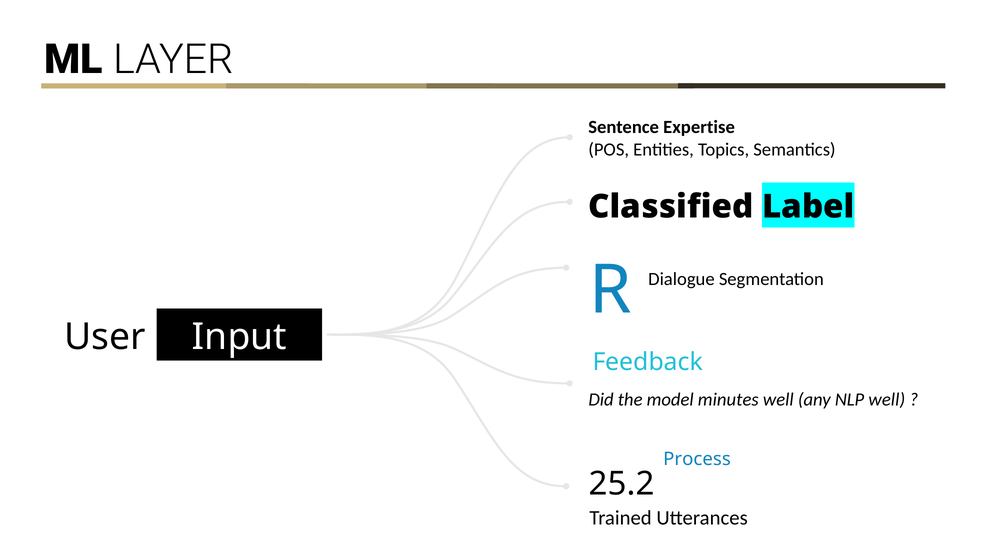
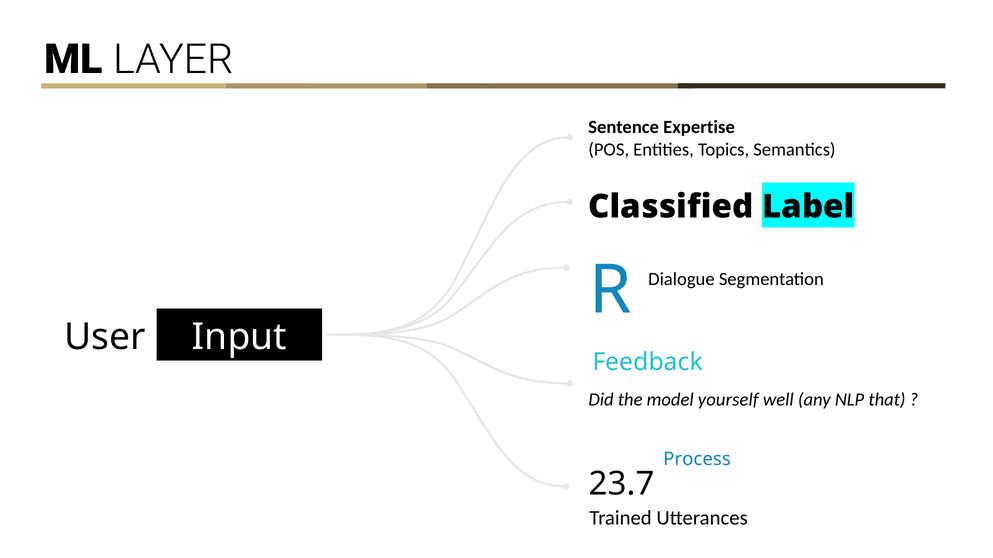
minutes: minutes -> yourself (728, 400)
NLP well: well -> that (887, 400)
25.2: 25.2 -> 23.7 (622, 484)
